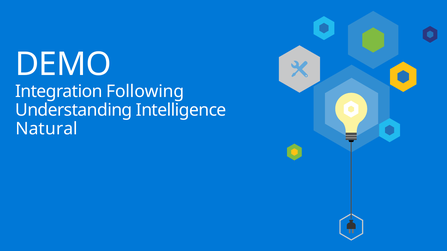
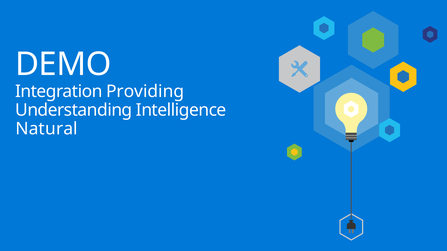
Following: Following -> Providing (145, 92)
